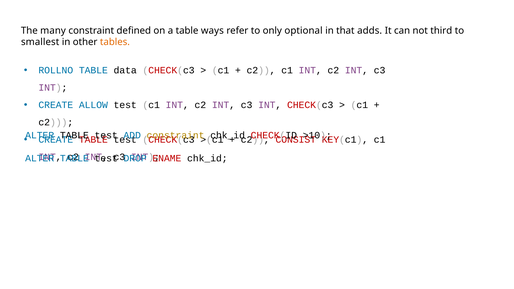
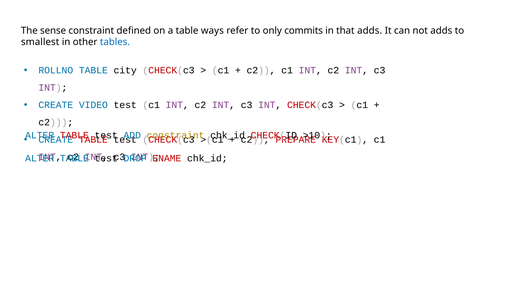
many: many -> sense (53, 31)
optional: optional -> commits (304, 31)
not third: third -> adds (441, 31)
tables colour: orange -> blue (115, 42)
data: data -> city (125, 70)
ALLOW: ALLOW -> VIDEO (93, 105)
TABLE colour: black -> red (74, 135)
CONSIST: CONSIST -> PREPARE (296, 140)
